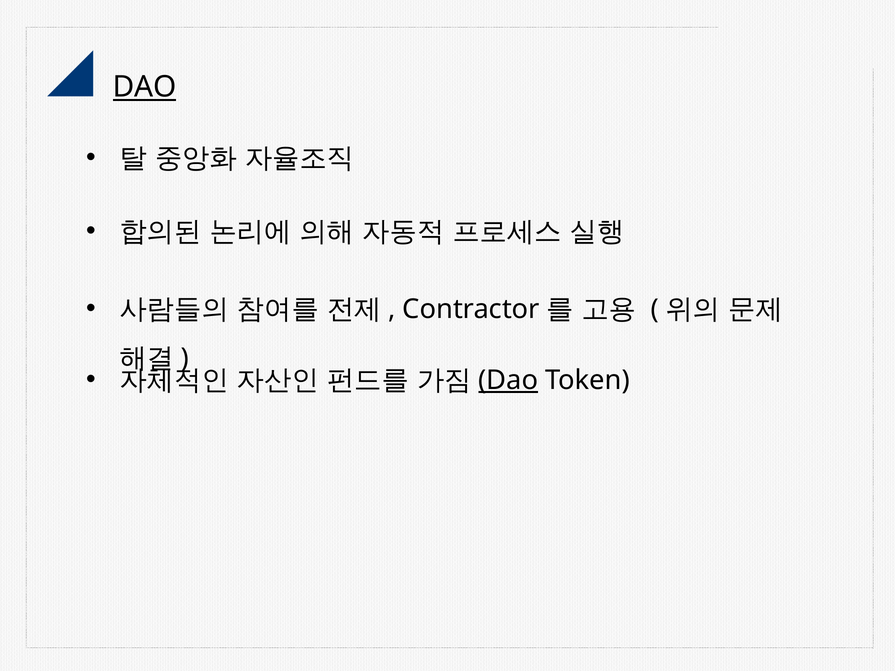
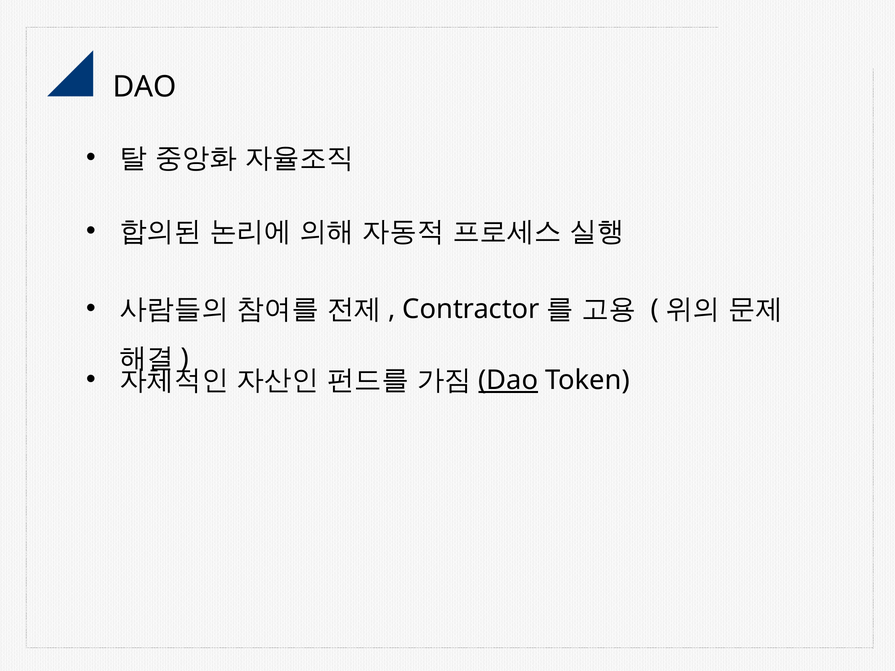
DAO underline: present -> none (145, 87)
